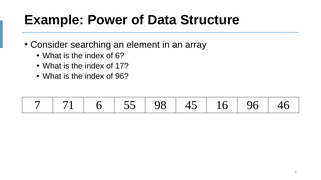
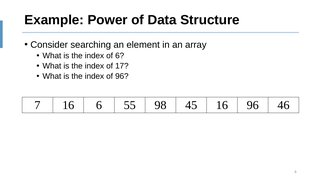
7 71: 71 -> 16 (68, 105)
